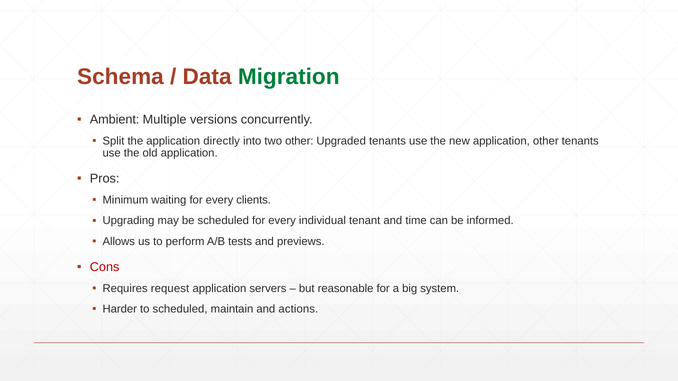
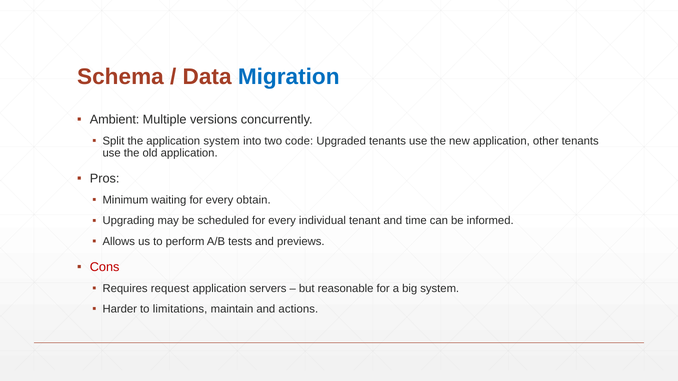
Migration colour: green -> blue (289, 77)
application directly: directly -> system (222, 141)
two other: other -> code (299, 141)
clients: clients -> obtain (254, 200)
to scheduled: scheduled -> limitations (180, 309)
